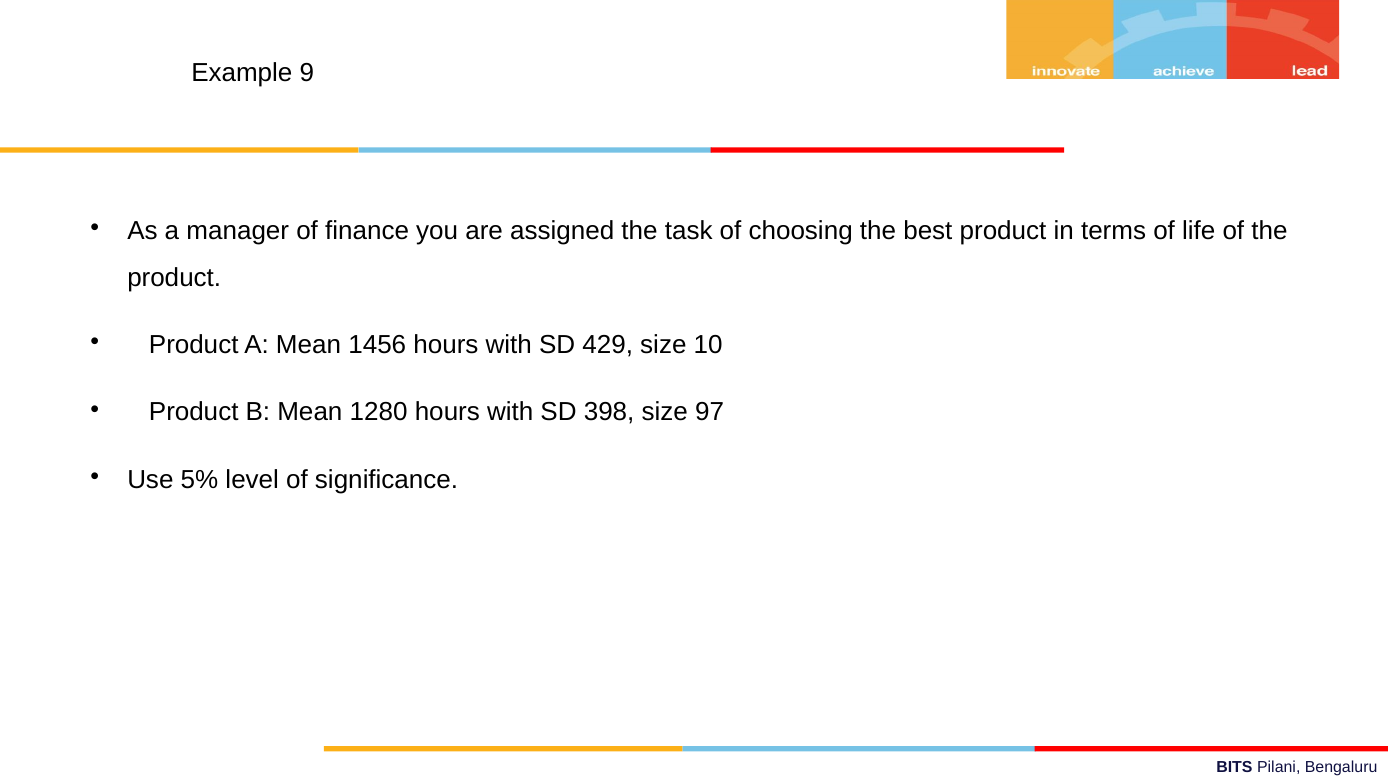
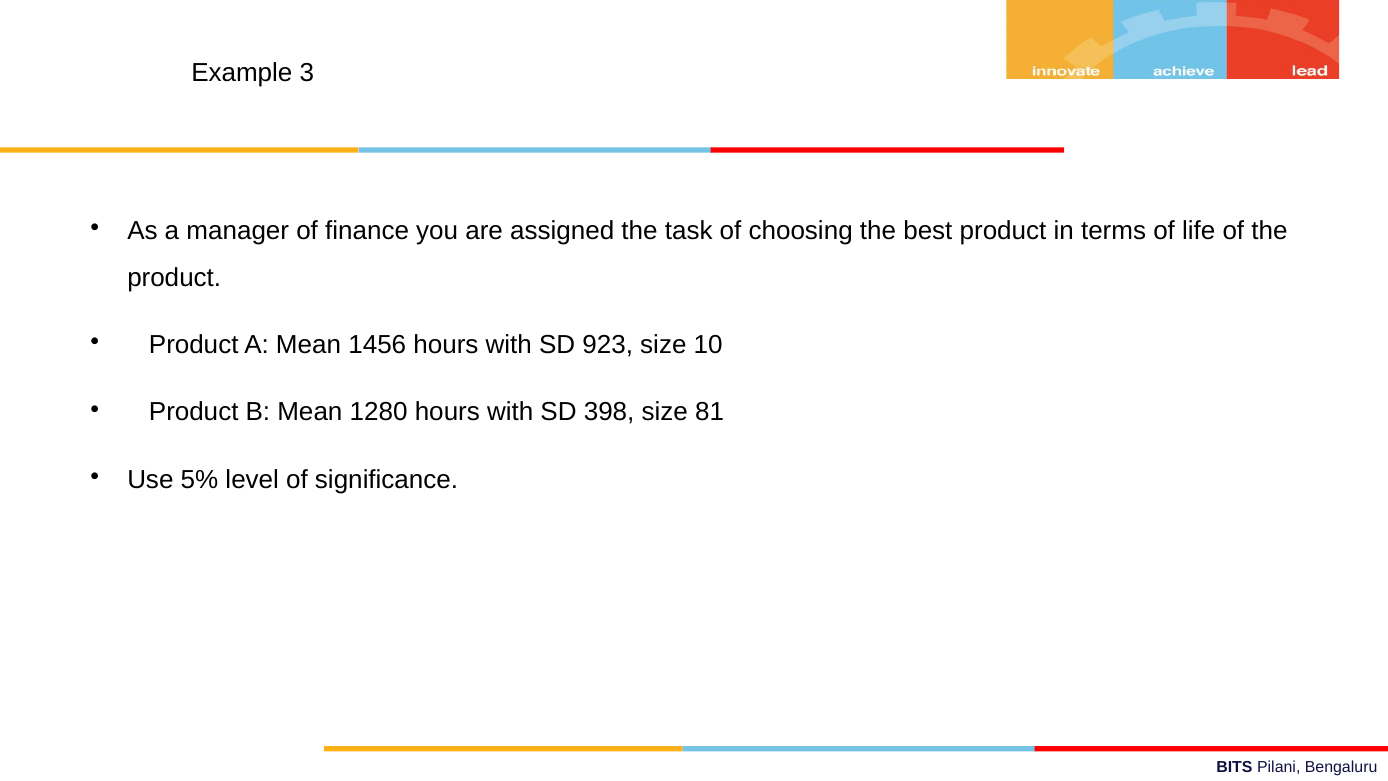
9: 9 -> 3 (307, 73)
429: 429 -> 923 (608, 345)
97: 97 -> 81 (710, 412)
